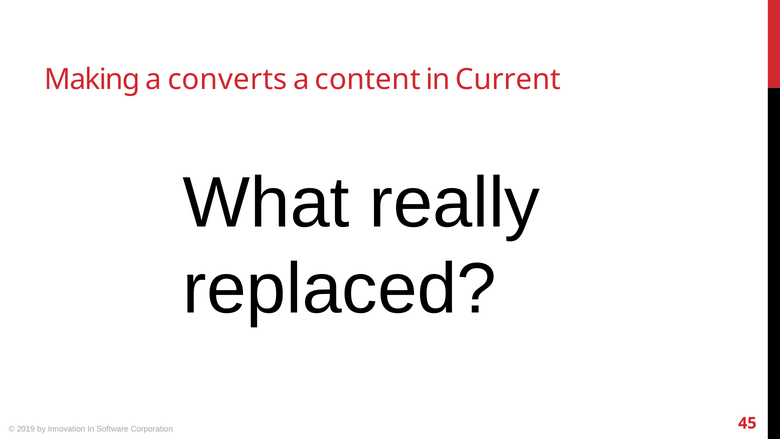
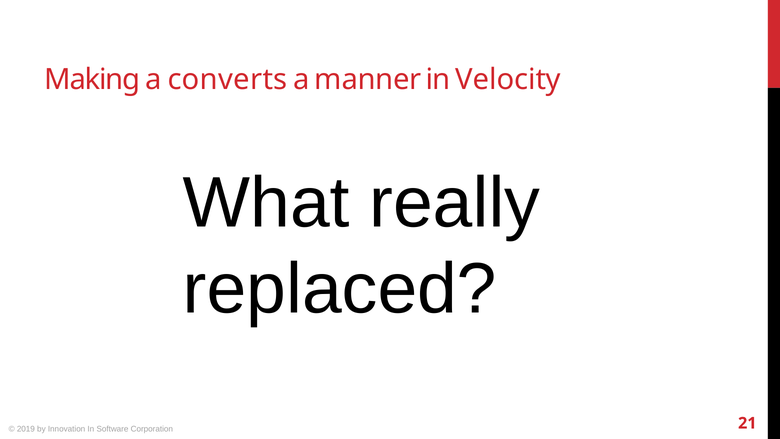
content: content -> manner (368, 80)
Current: Current -> Velocity (508, 80)
45: 45 -> 21 (747, 423)
